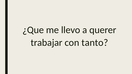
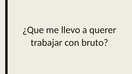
tanto: tanto -> bruto (95, 43)
